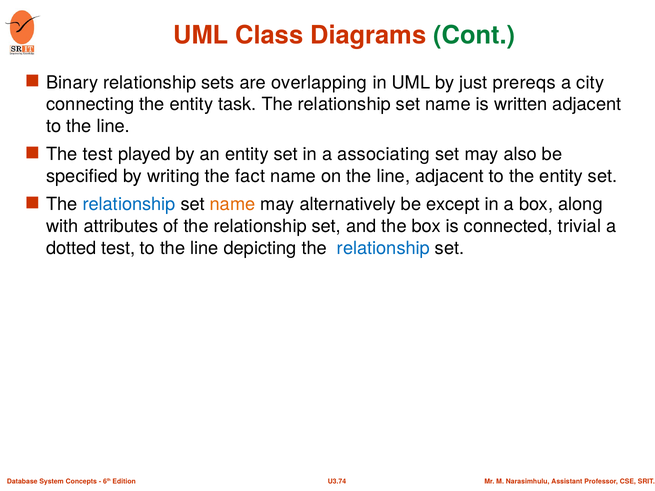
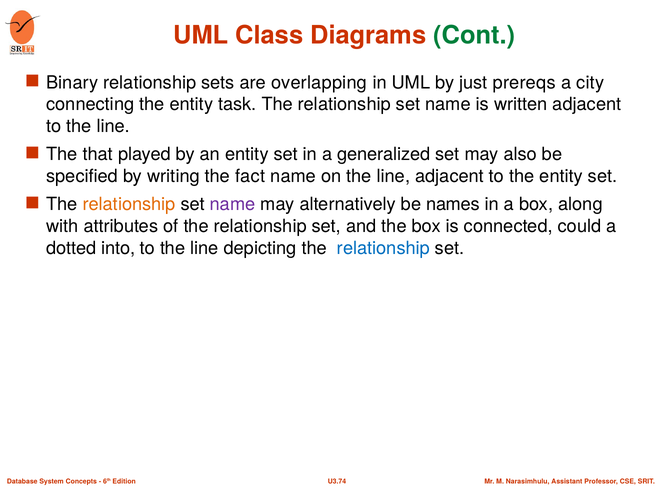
The test: test -> that (98, 155)
associating: associating -> generalized (384, 155)
relationship colour: blue -> orange (129, 205)
name colour: orange -> purple (233, 205)
except: except -> names (453, 205)
trivial: trivial -> could (580, 226)
dotted test: test -> into (118, 248)
